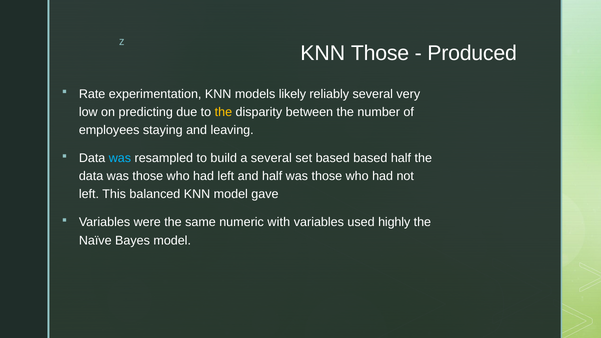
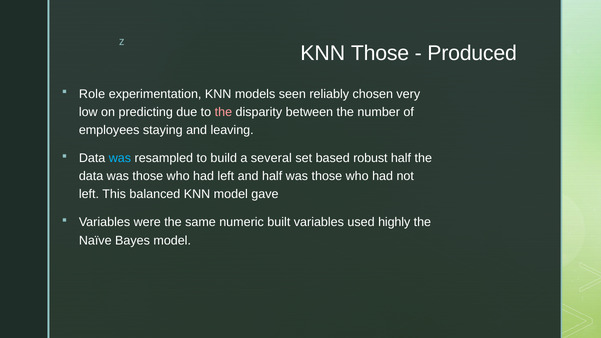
Rate: Rate -> Role (92, 94)
likely: likely -> seen (292, 94)
reliably several: several -> chosen (373, 94)
the colour: yellow -> pink (223, 112)
based based: based -> robust (370, 158)
with: with -> built (279, 222)
